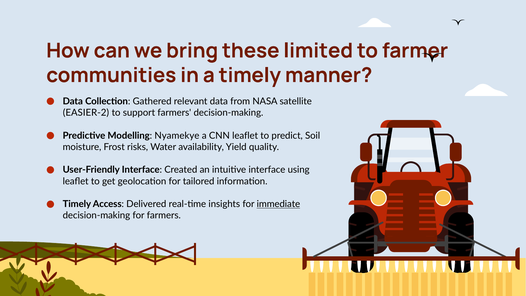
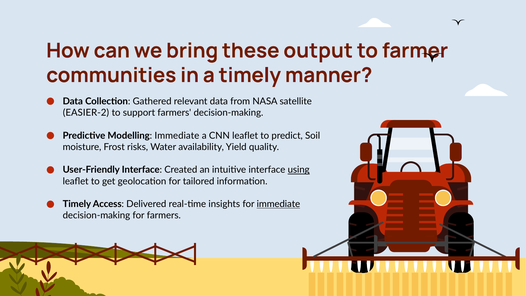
limited: limited -> output (318, 51)
Modelling Nyamekye: Nyamekye -> Immediate (177, 136)
using underline: none -> present (299, 170)
